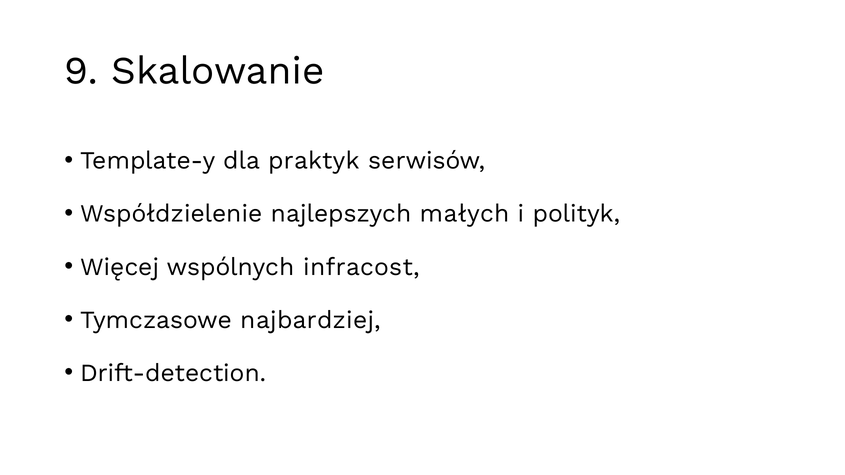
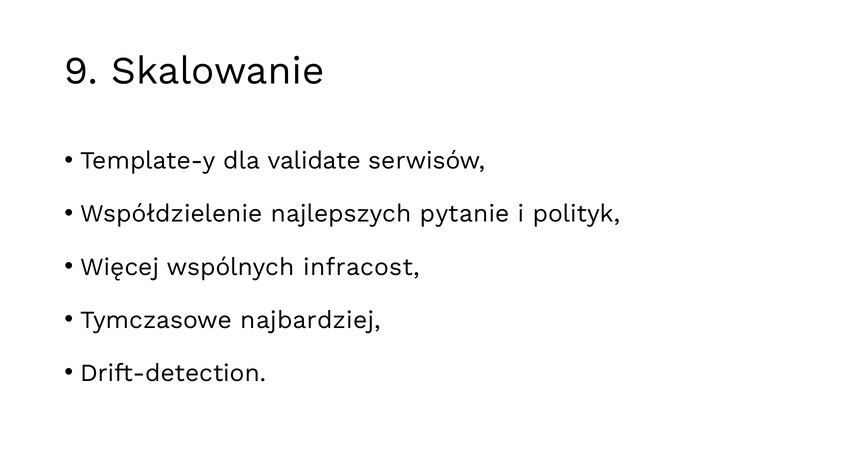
praktyk: praktyk -> validate (314, 161)
małych: małych -> pytanie (465, 214)
